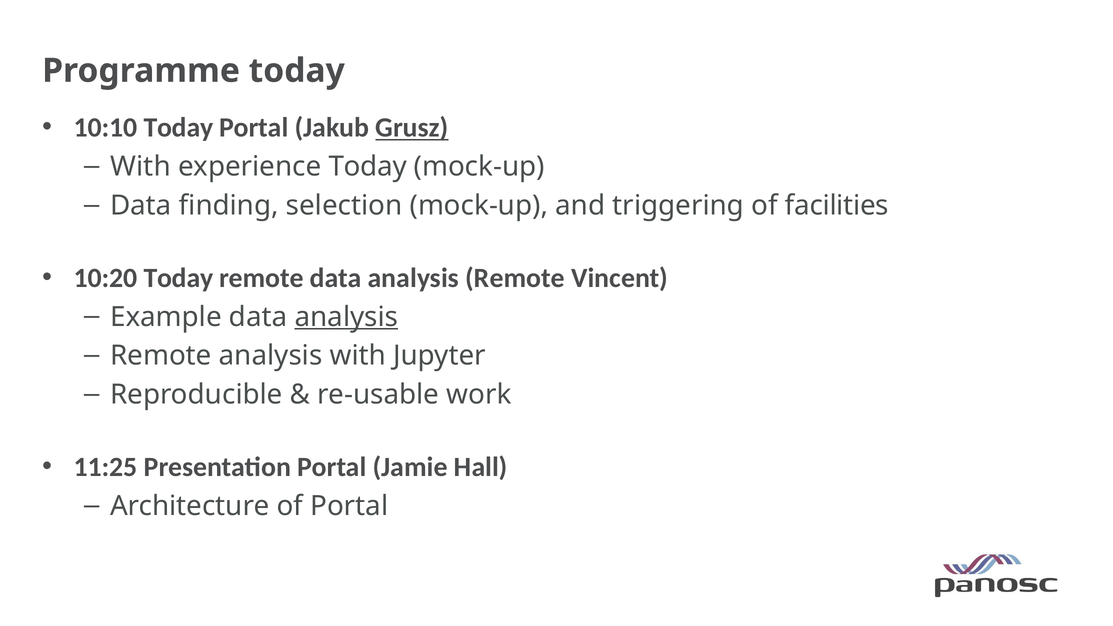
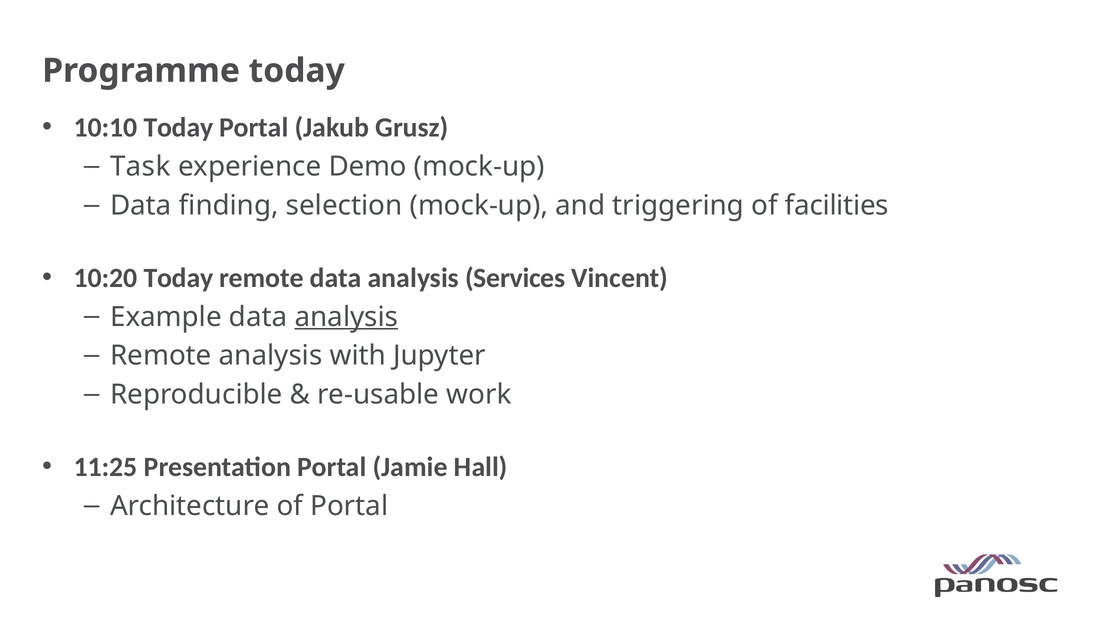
Grusz underline: present -> none (412, 128)
With: With -> Task (140, 167)
experience Today: Today -> Demo (368, 167)
analysis Remote: Remote -> Services (515, 278)
